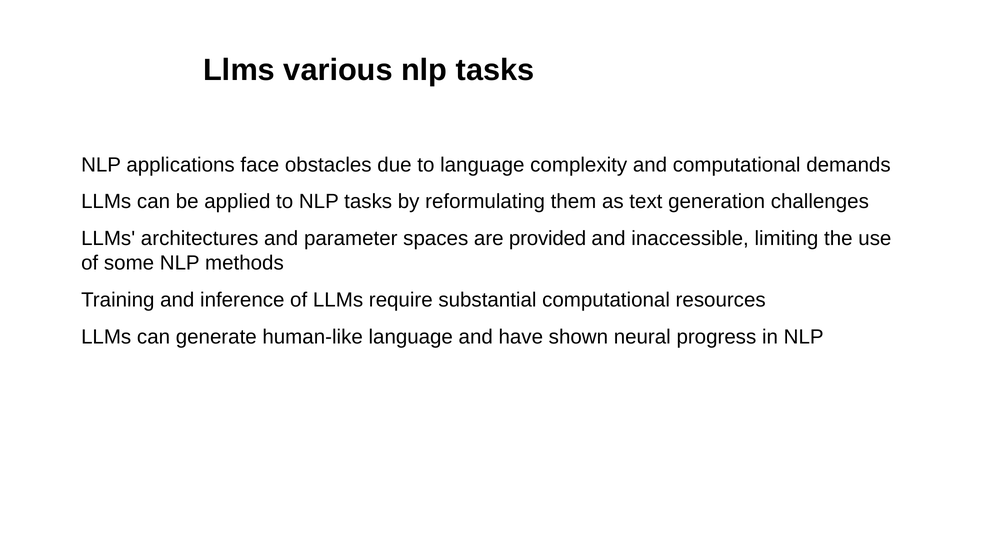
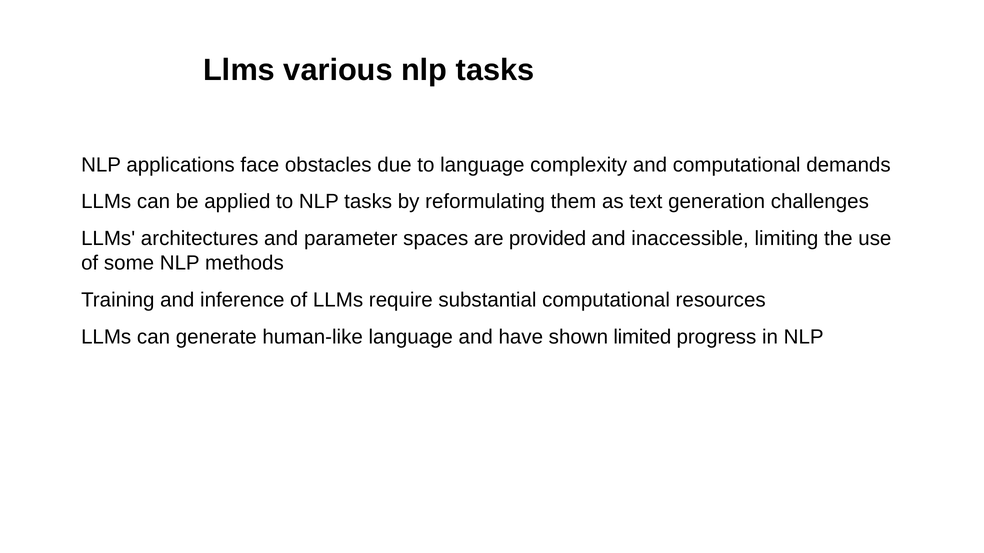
neural: neural -> limited (642, 337)
